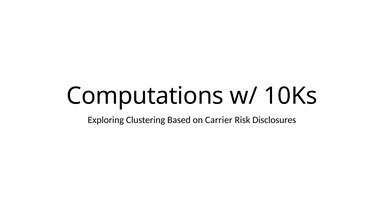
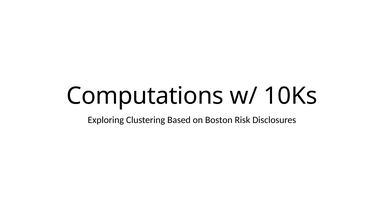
Carrier: Carrier -> Boston (219, 120)
